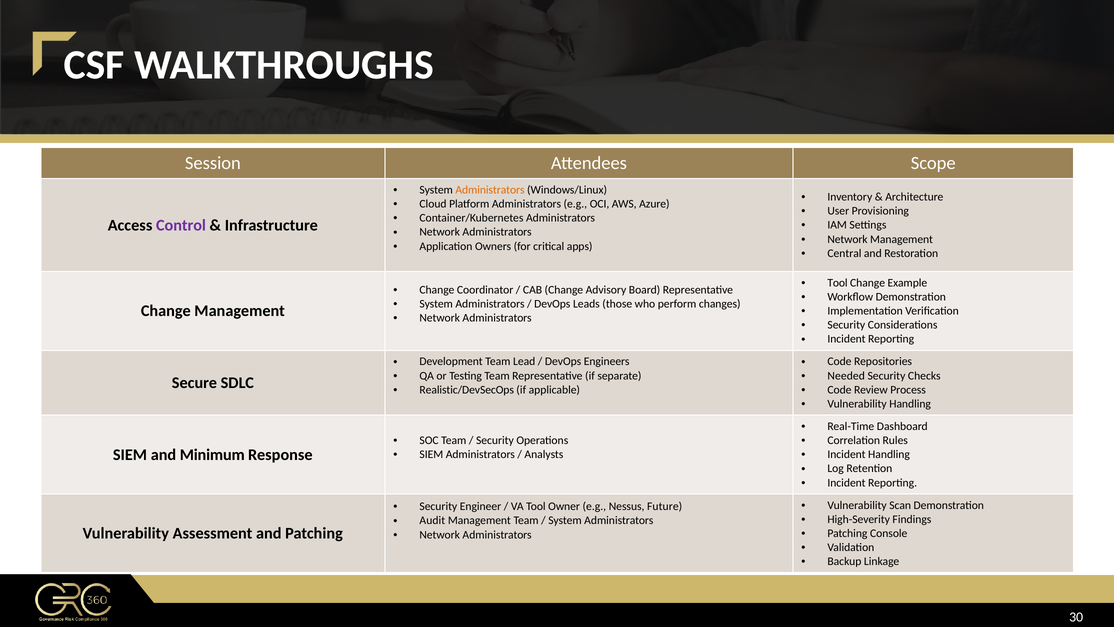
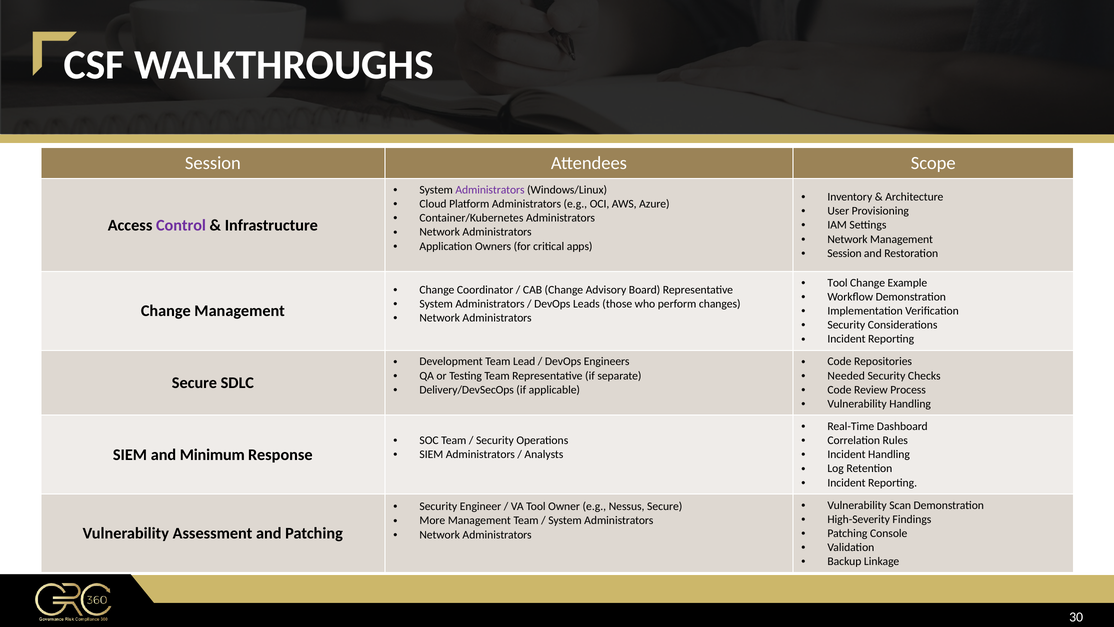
Administrators colour: orange -> purple (490, 190)
Central: Central -> Session (844, 253)
Realistic/DevSecOps: Realistic/DevSecOps -> Delivery/DevSecOps (467, 390)
Nessus Future: Future -> Secure (665, 506)
Audit: Audit -> More (432, 520)
